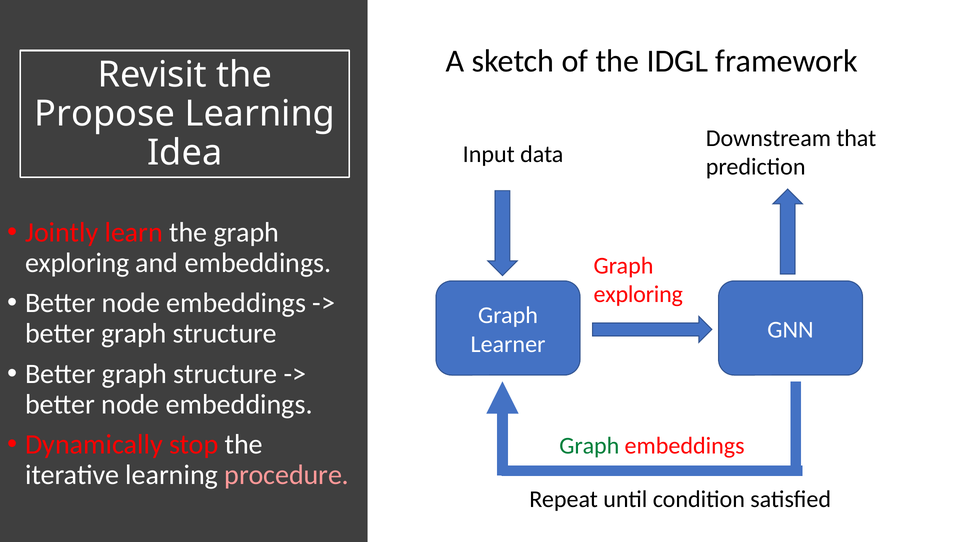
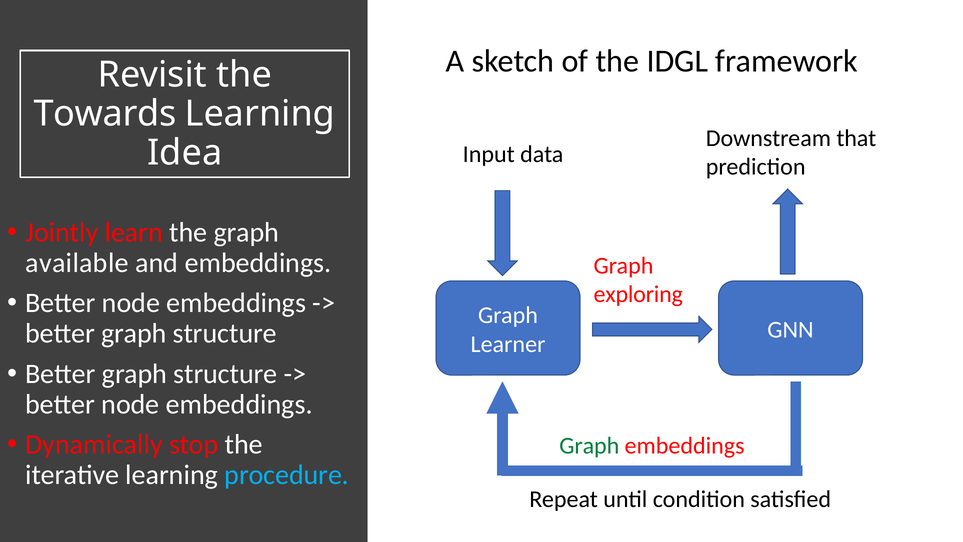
Propose: Propose -> Towards (105, 114)
exploring: exploring -> available (77, 263)
procedure colour: pink -> light blue (287, 475)
